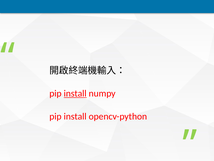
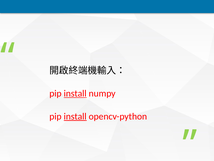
install underline: none -> present (75, 116)
